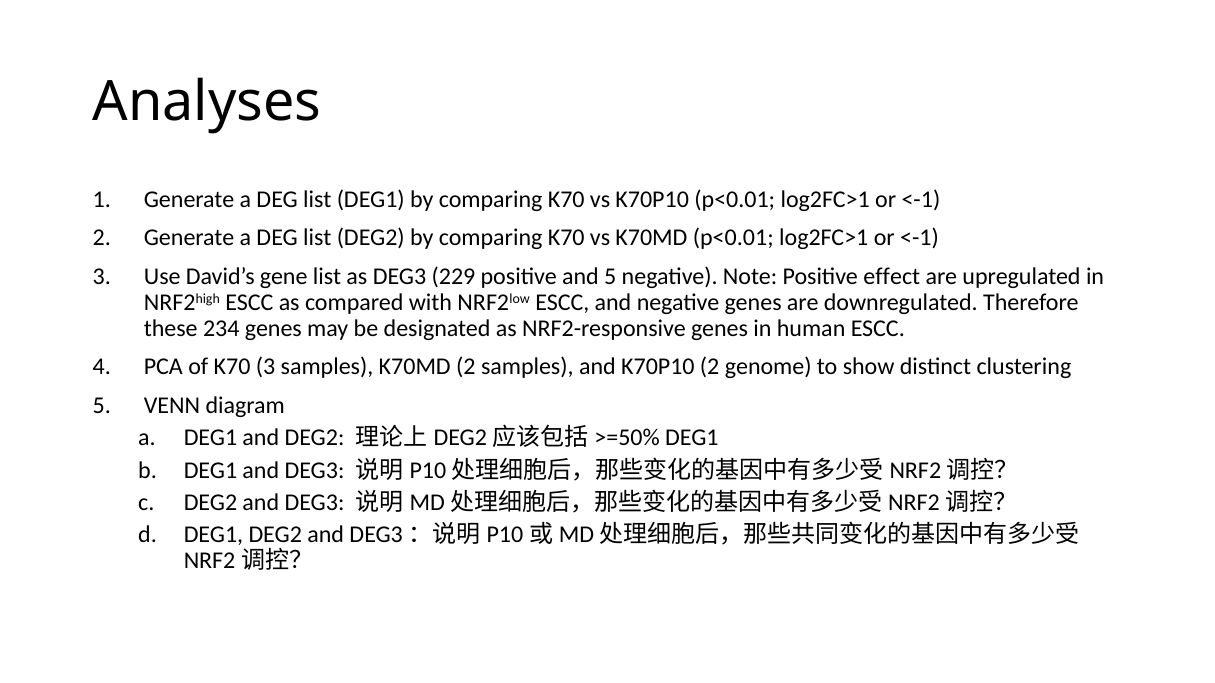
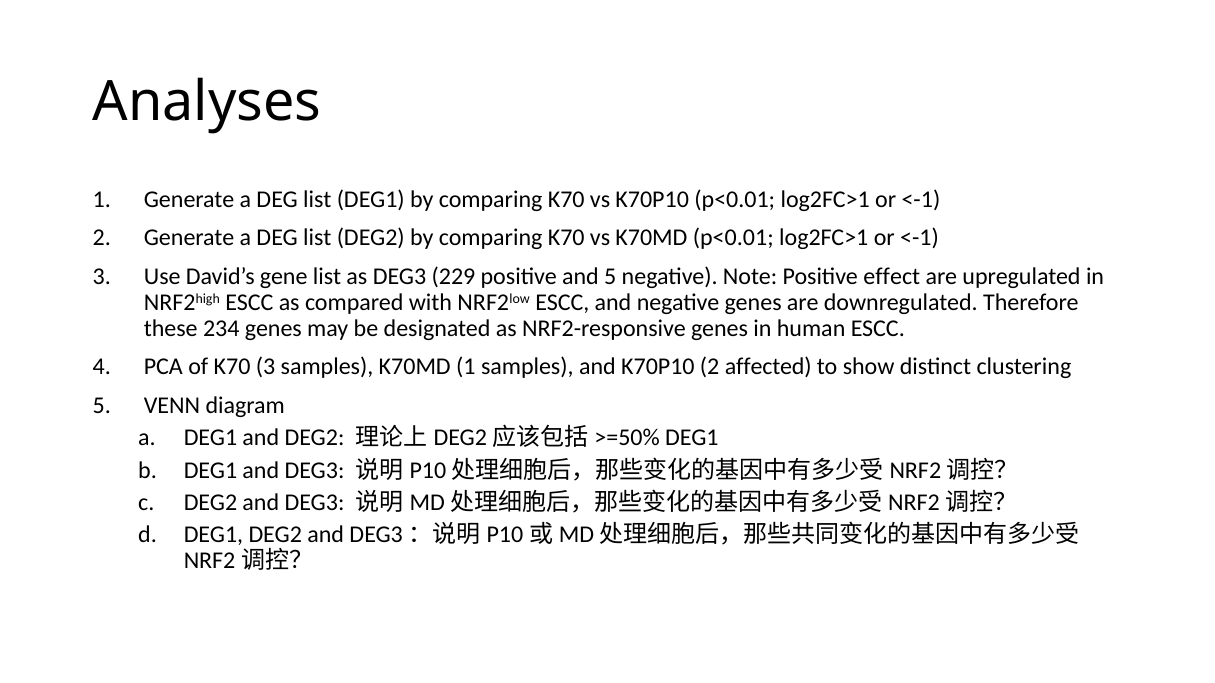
K70MD 2: 2 -> 1 (466, 367)
genome: genome -> affected (768, 367)
